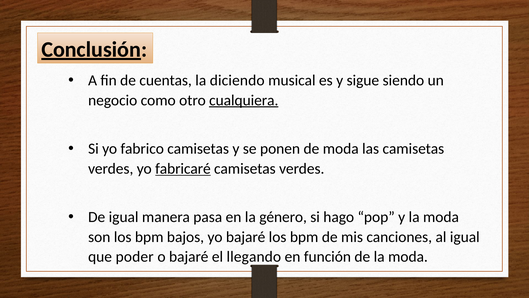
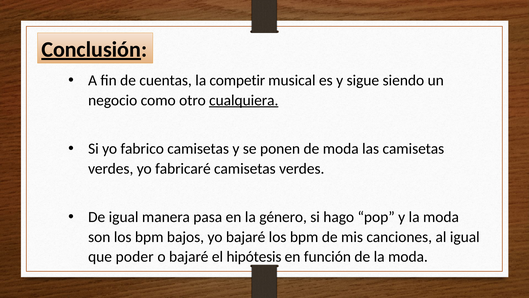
diciendo: diciendo -> competir (237, 80)
fabricaré underline: present -> none (183, 168)
llegando: llegando -> hipótesis (254, 257)
